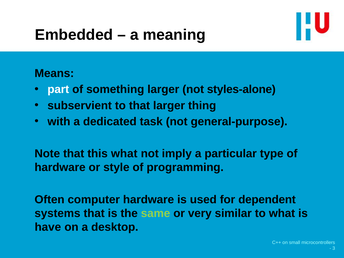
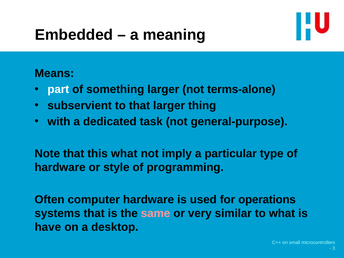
styles-alone: styles-alone -> terms-alone (241, 89)
dependent: dependent -> operations (267, 199)
same colour: light green -> pink (156, 213)
